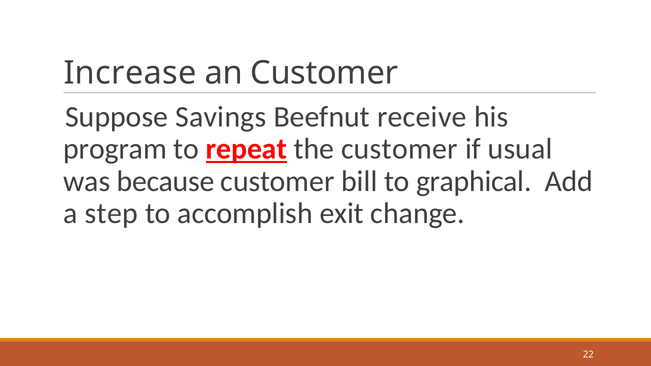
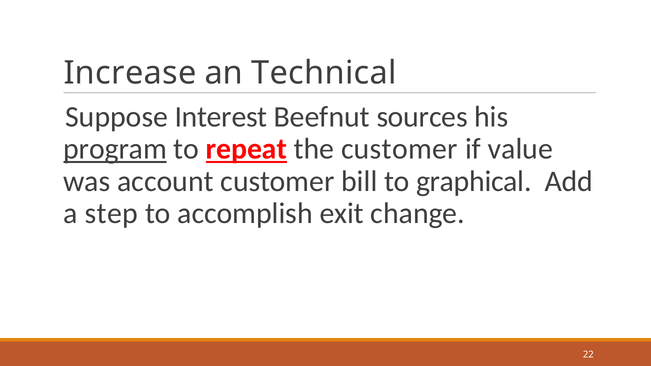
an Customer: Customer -> Technical (324, 73)
Savings: Savings -> Interest (221, 117)
receive: receive -> sources (422, 117)
program underline: none -> present (115, 149)
usual: usual -> value (520, 149)
because: because -> account (165, 181)
